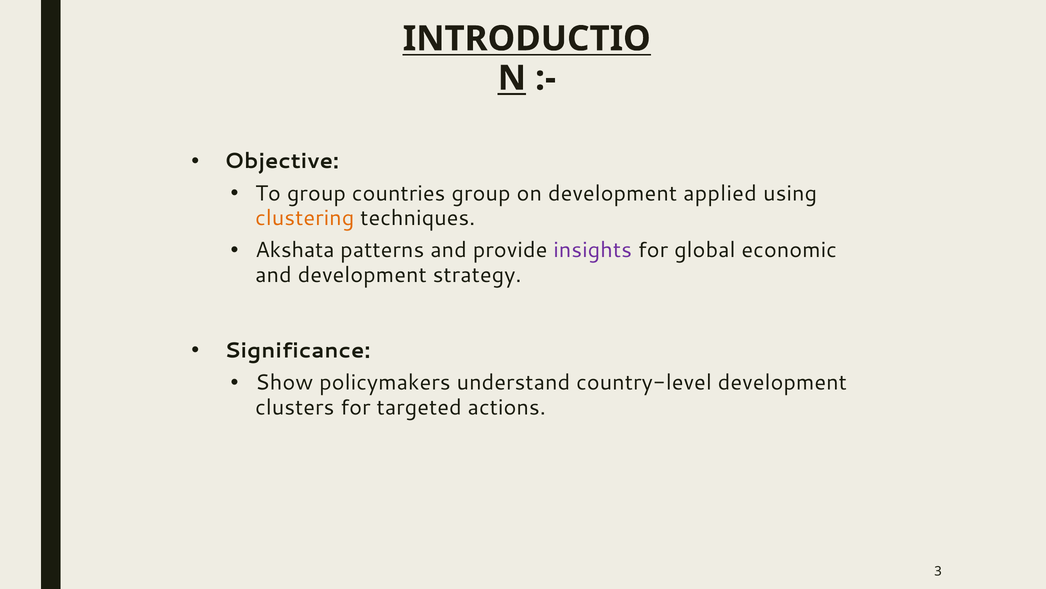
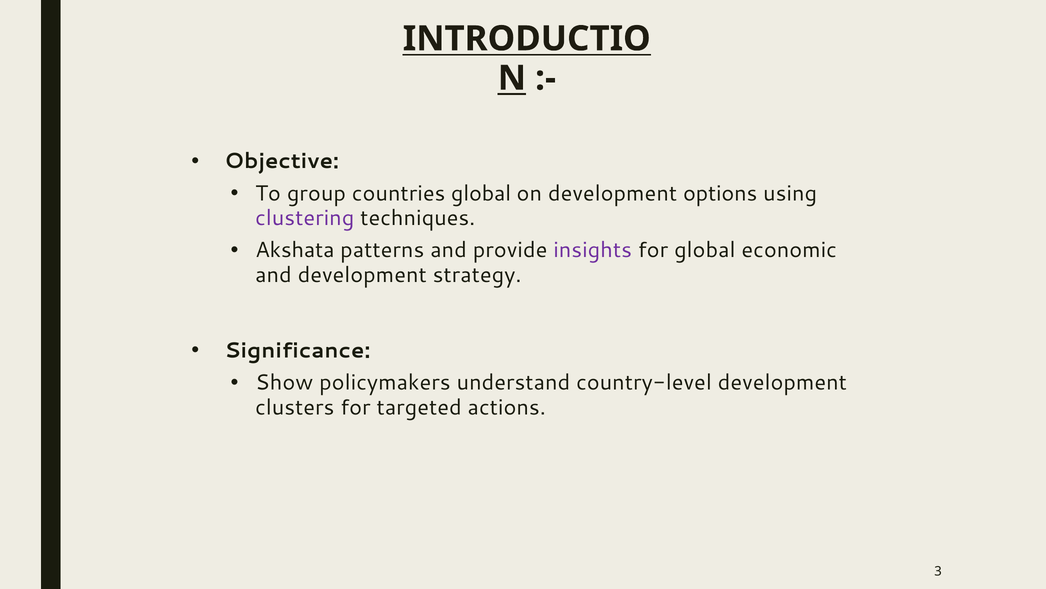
countries group: group -> global (481, 193)
applied: applied -> options (720, 193)
clustering colour: orange -> purple (305, 218)
